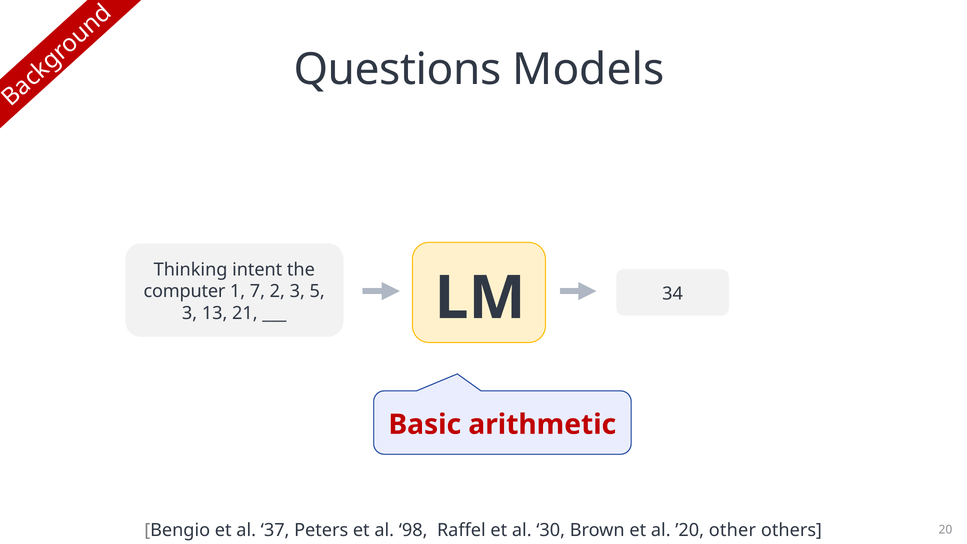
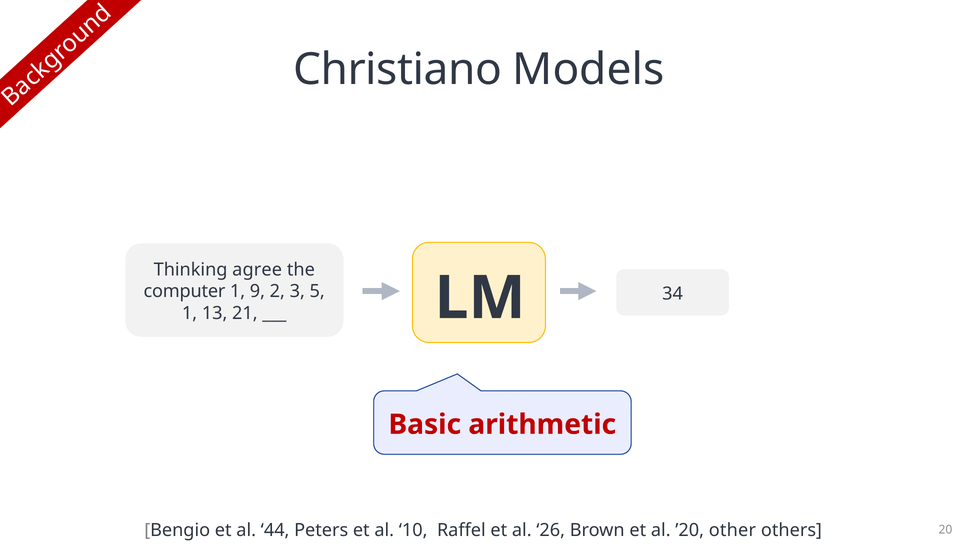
Questions: Questions -> Christiano (398, 70)
intent: intent -> agree (257, 270)
7: 7 -> 9 (257, 291)
3: 3 -> 1 (190, 313)
37: 37 -> 44 (275, 530)
98: 98 -> 10 (413, 530)
30: 30 -> 26 (551, 530)
